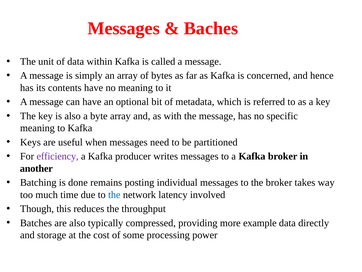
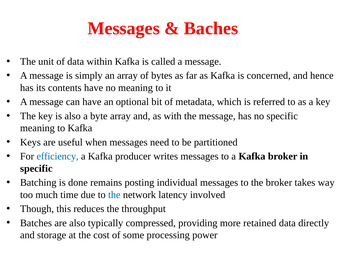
efficiency colour: purple -> blue (58, 156)
another: another -> specific (36, 168)
example: example -> retained (260, 223)
